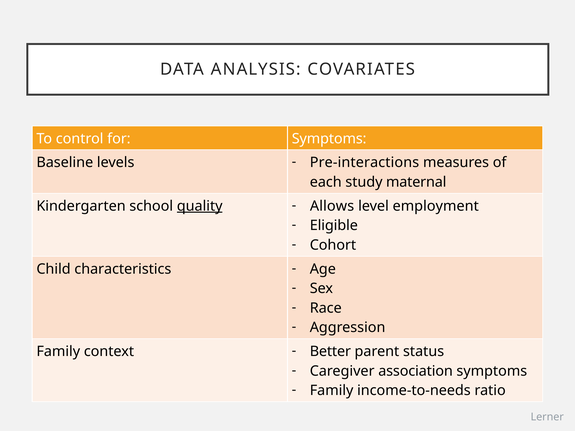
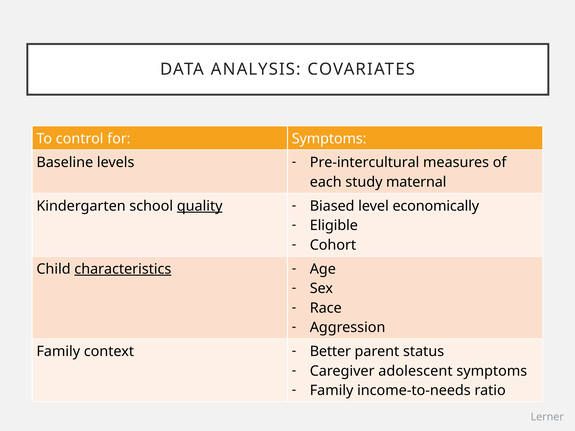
Pre-interactions: Pre-interactions -> Pre-intercultural (365, 163)
Allows: Allows -> Biased (332, 206)
employment: employment -> economically (436, 206)
characteristics underline: none -> present (123, 269)
association: association -> adolescent (415, 371)
